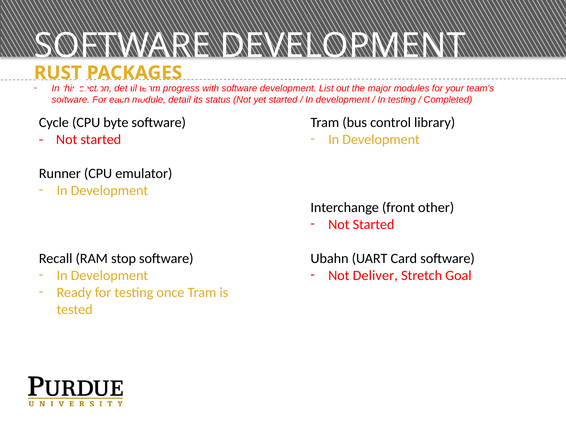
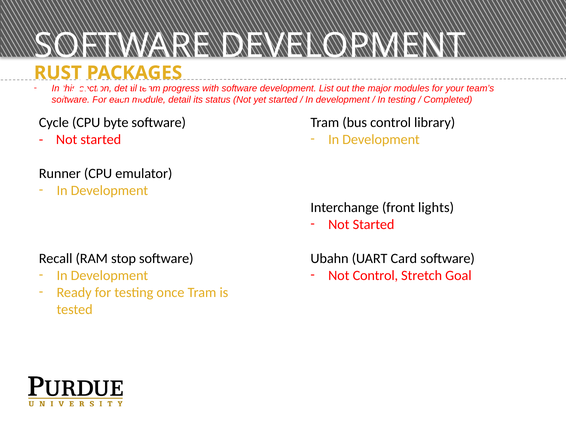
other: other -> lights (436, 207)
Not Deliver: Deliver -> Control (375, 275)
